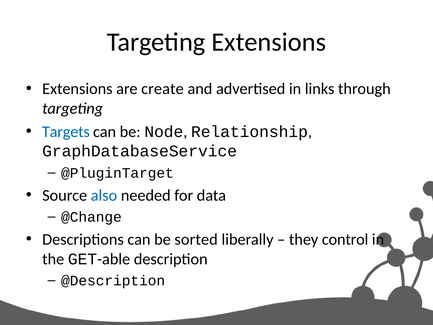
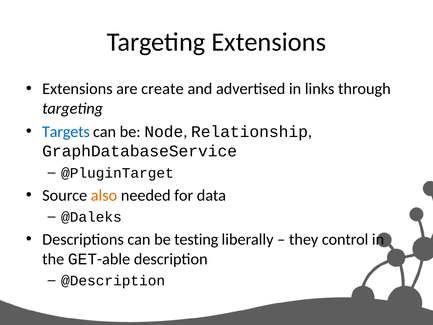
also colour: blue -> orange (104, 195)
@Change: @Change -> @Daleks (91, 217)
sorted: sorted -> testing (196, 239)
